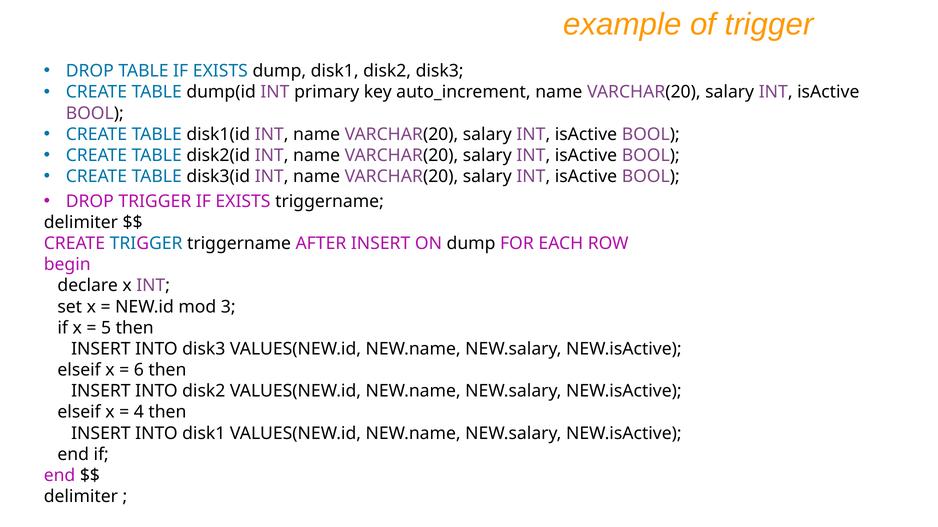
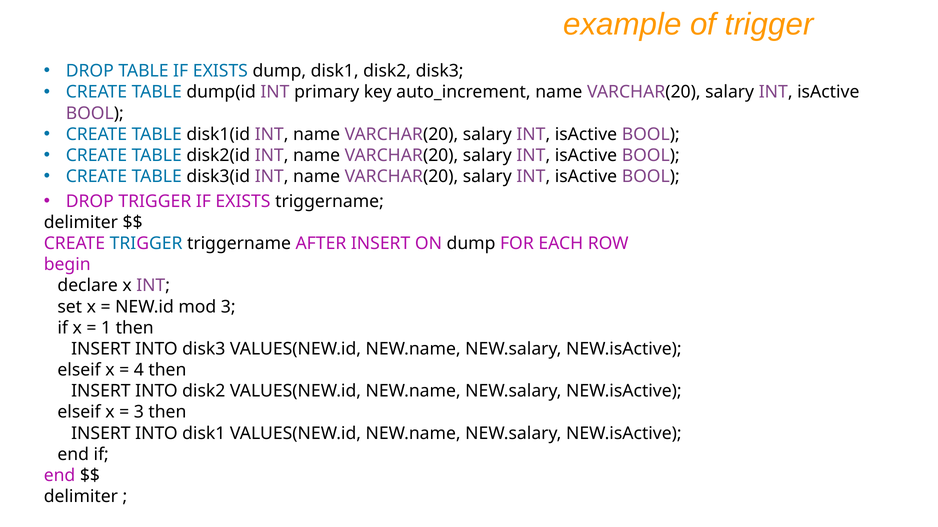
5: 5 -> 1 (106, 328)
6: 6 -> 4 (139, 370)
4: 4 -> 3 (139, 413)
